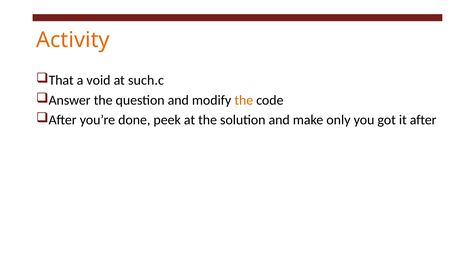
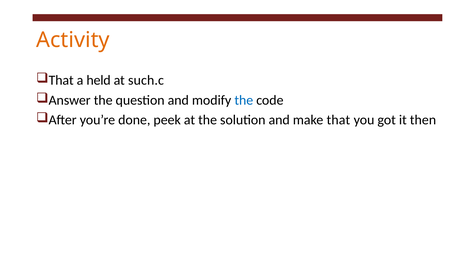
void: void -> held (99, 80)
the colour: orange -> blue (244, 100)
make only: only -> that (338, 120)
it after: after -> then (423, 120)
